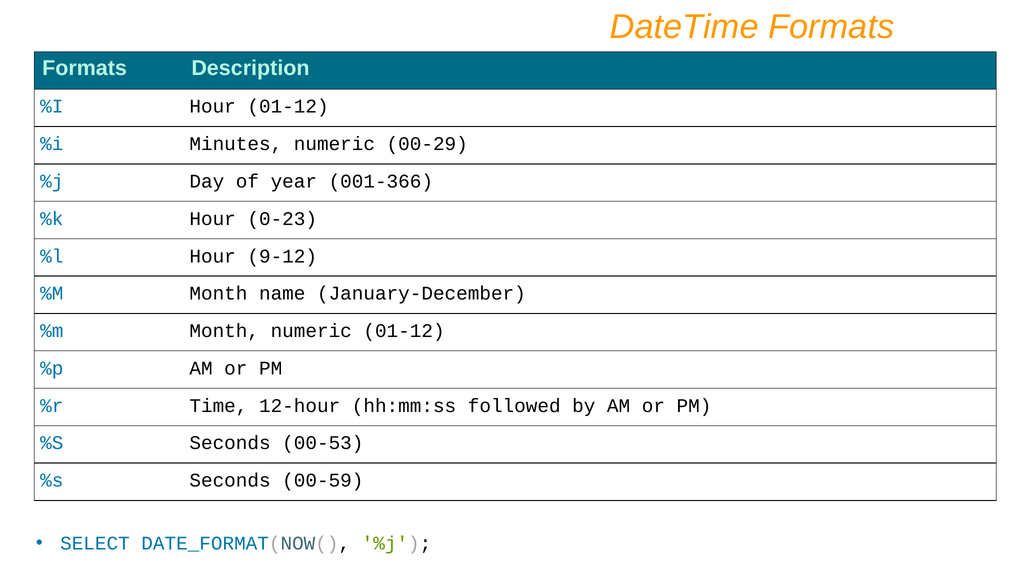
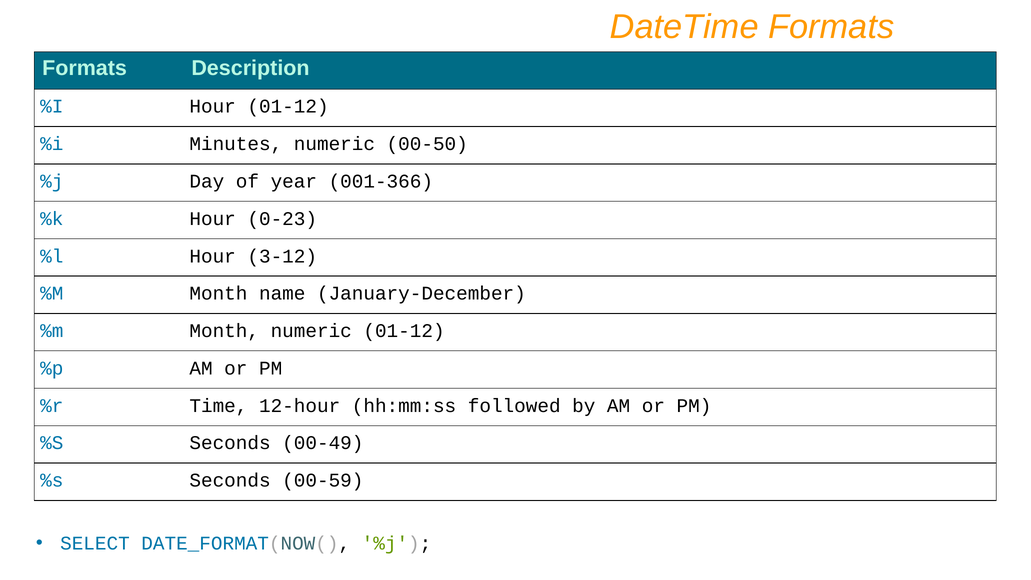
00-29: 00-29 -> 00-50 (427, 144)
9-12: 9-12 -> 3-12 (282, 256)
00-53: 00-53 -> 00-49 (323, 443)
